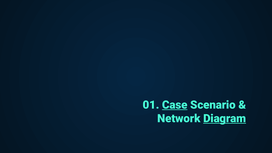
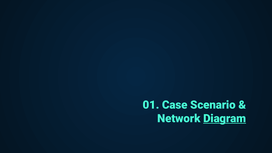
Case underline: present -> none (175, 105)
